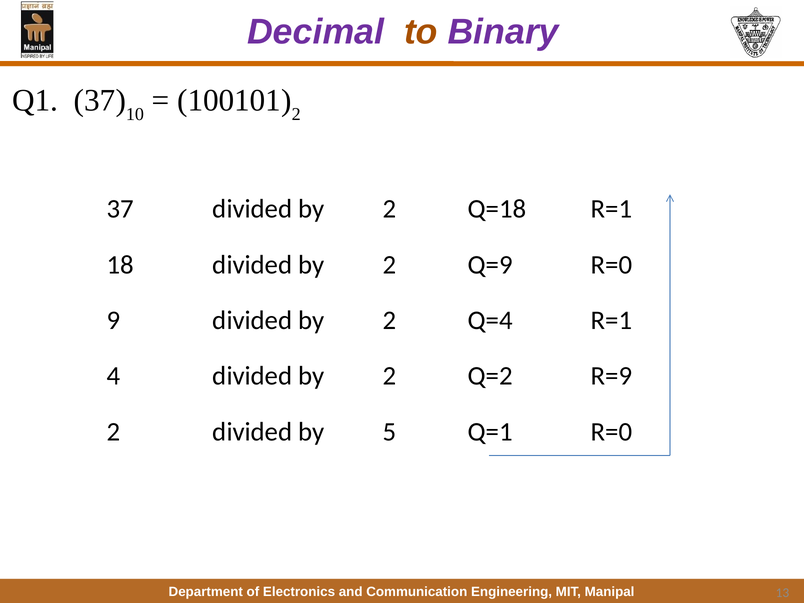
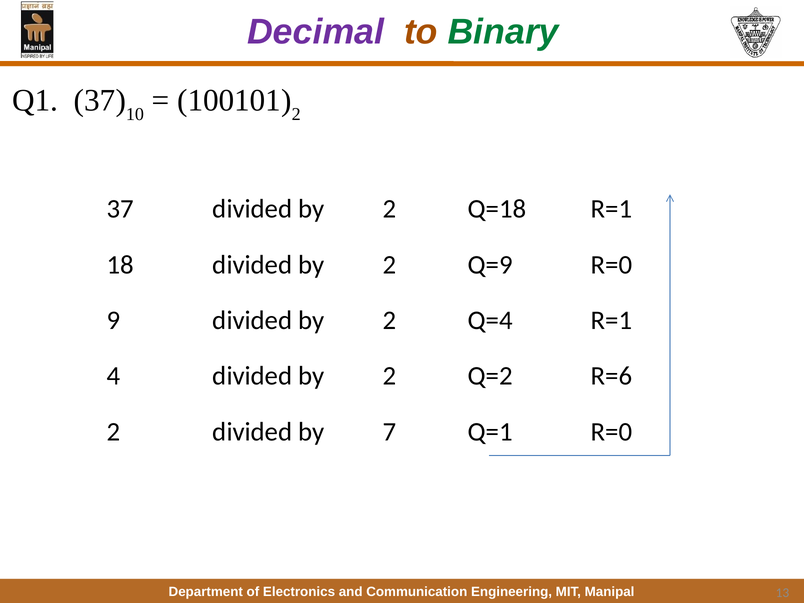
Binary colour: purple -> green (503, 32)
R=9: R=9 -> R=6 (612, 376)
5: 5 -> 7 (390, 432)
